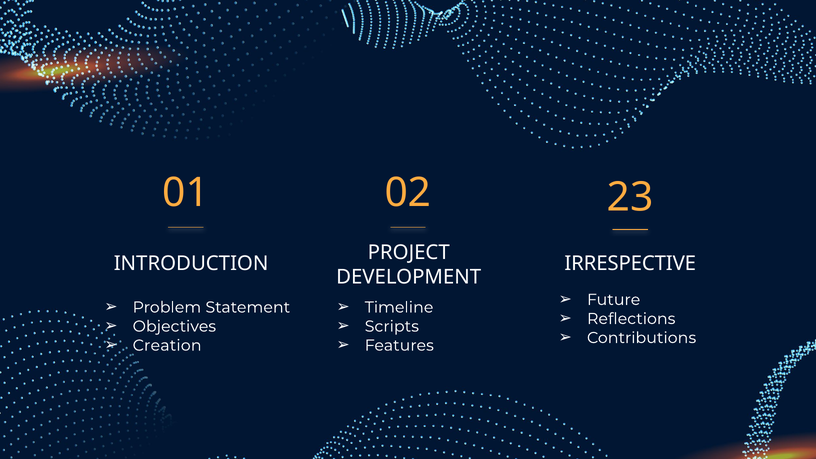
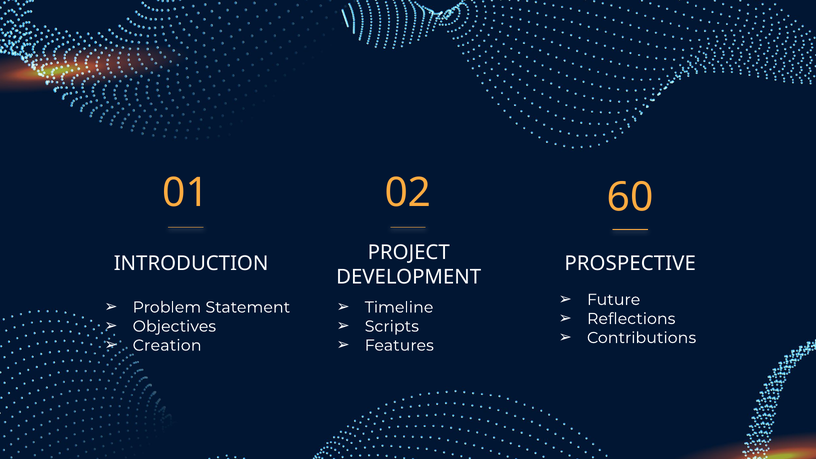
23: 23 -> 60 (630, 197)
IRRESPECTIVE: IRRESPECTIVE -> PROSPECTIVE (630, 263)
